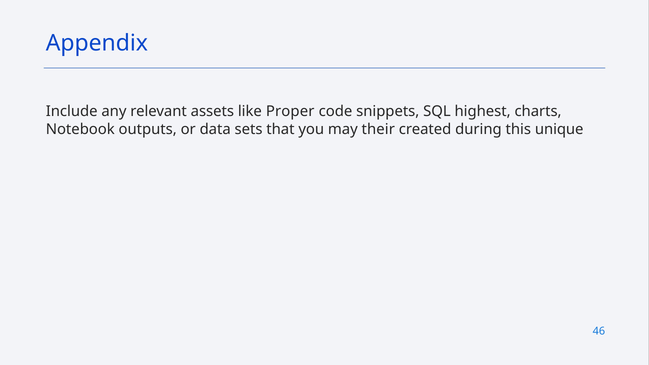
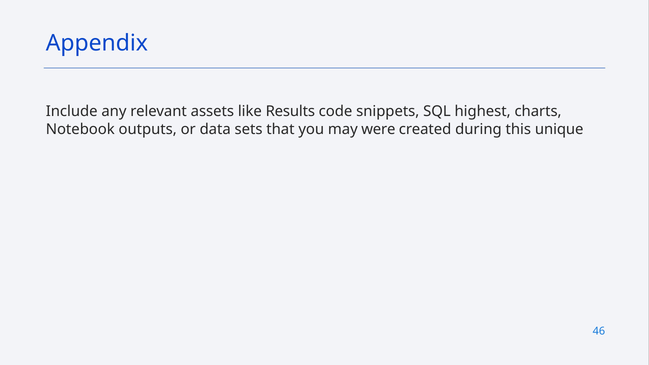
Proper: Proper -> Results (290, 111)
their: their -> were (378, 129)
